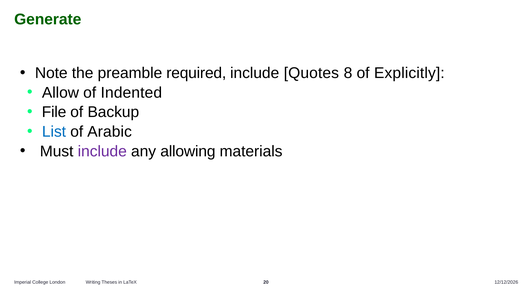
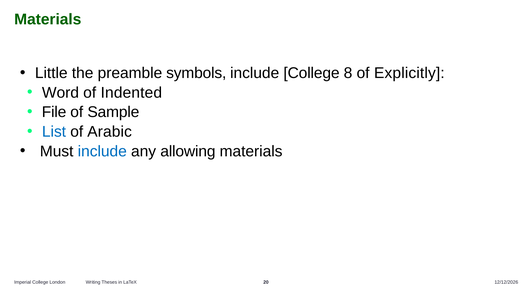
Generate: Generate -> Materials (48, 19)
Note: Note -> Little (51, 73)
required: required -> symbols (196, 73)
include Quotes: Quotes -> College (312, 73)
Allow: Allow -> Word (60, 93)
Backup: Backup -> Sample (113, 112)
include colour: purple -> blue (102, 151)
